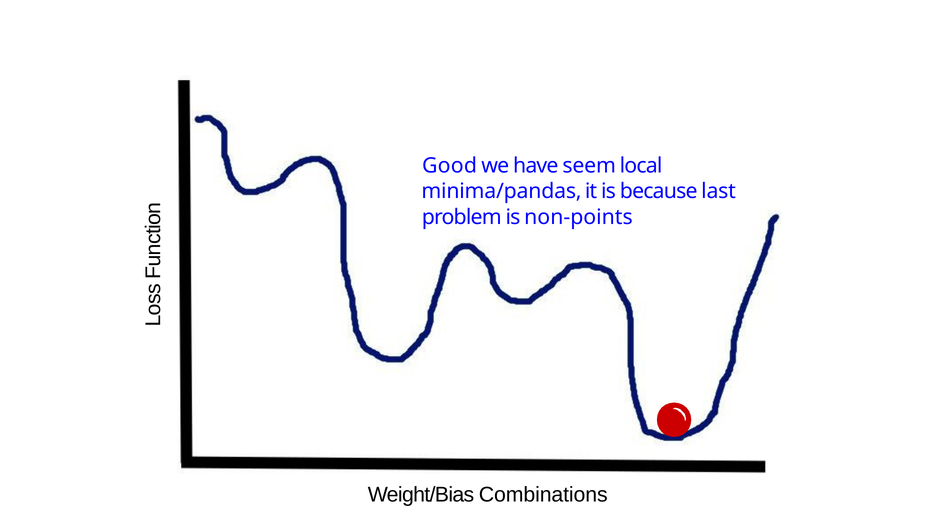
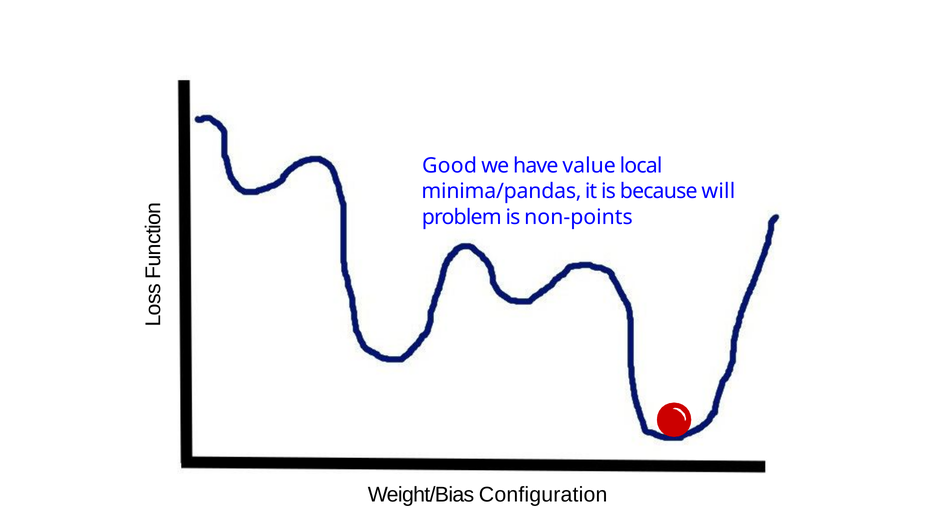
seem: seem -> value (589, 166)
last: last -> will (718, 192)
Combinations: Combinations -> Configuration (543, 495)
